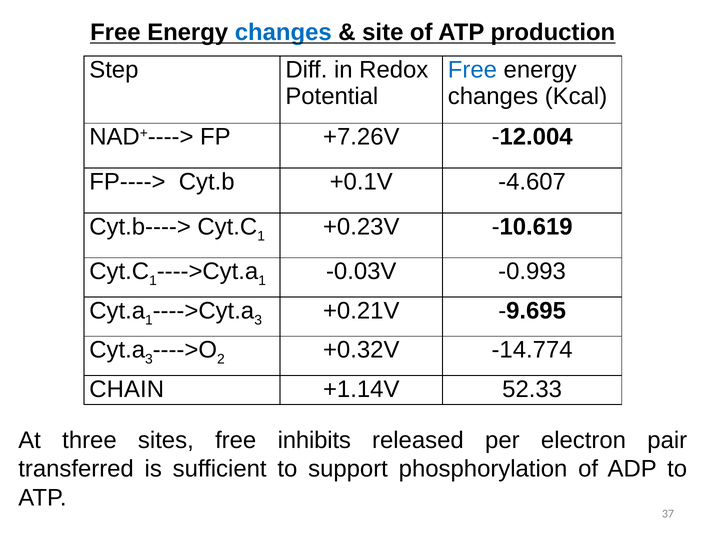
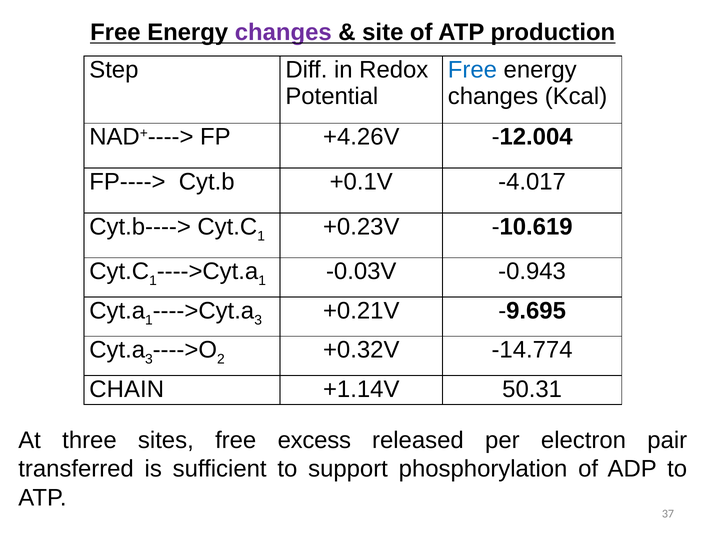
changes colour: blue -> purple (283, 32)
+7.26V: +7.26V -> +4.26V (361, 137)
-4.607: -4.607 -> -4.017 (532, 182)
-0.993: -0.993 -> -0.943 (532, 271)
52.33: 52.33 -> 50.31 (532, 389)
inhibits: inhibits -> excess (314, 440)
